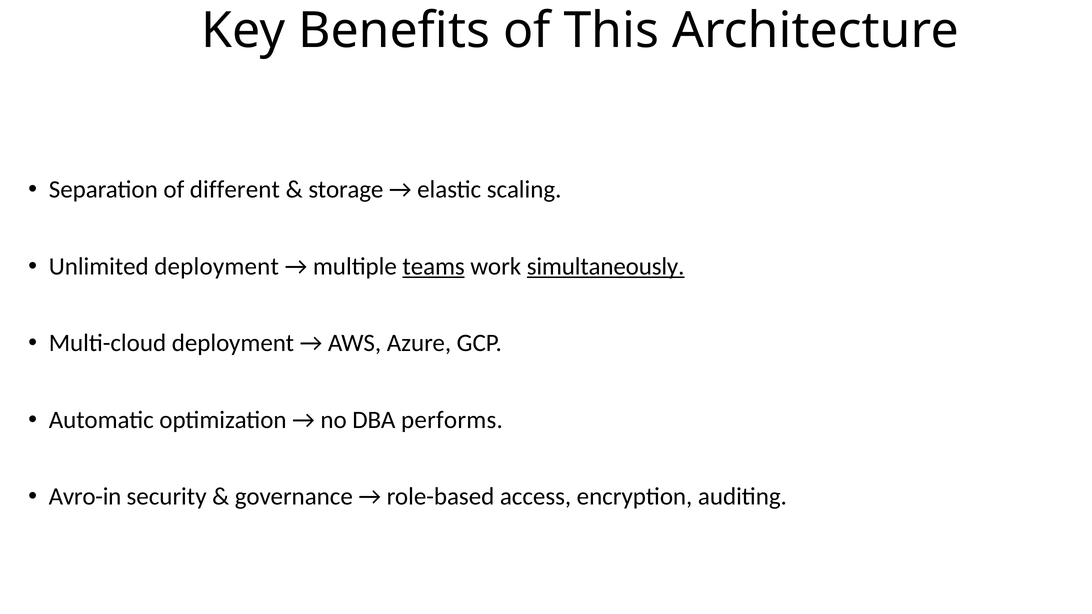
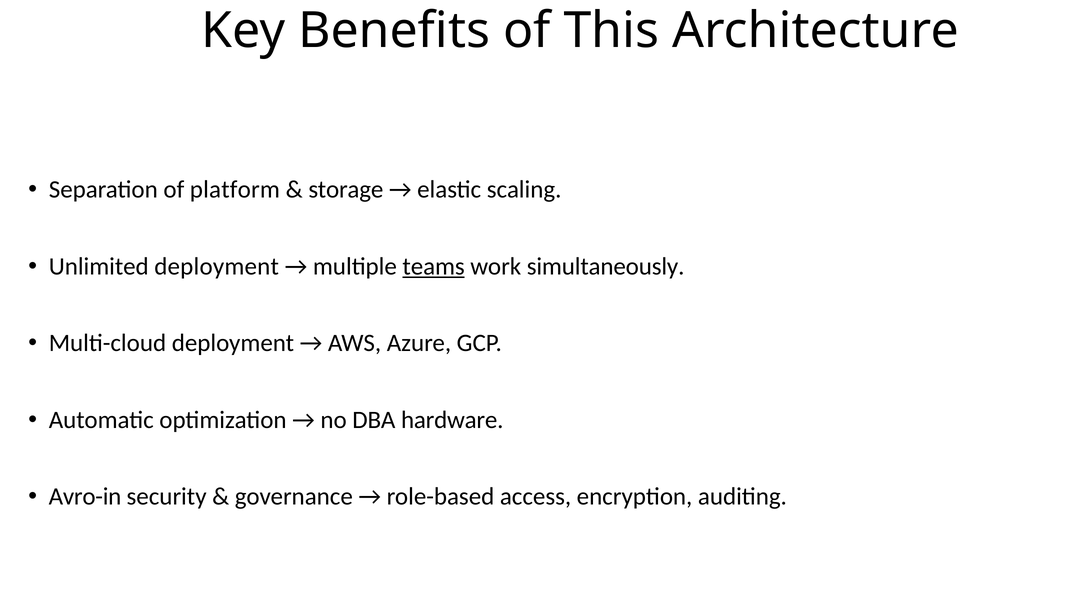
different: different -> platform (235, 190)
simultaneously underline: present -> none (606, 267)
performs: performs -> hardware (452, 420)
